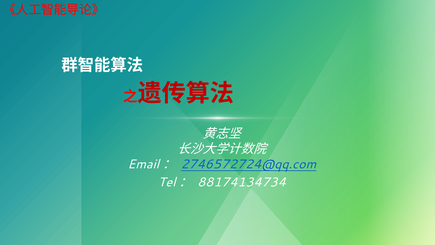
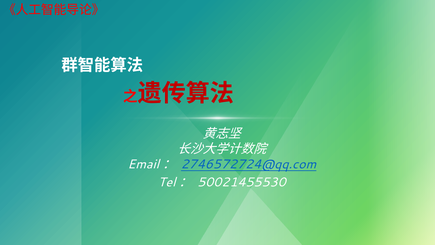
88174134734: 88174134734 -> 50021455530 (242, 182)
